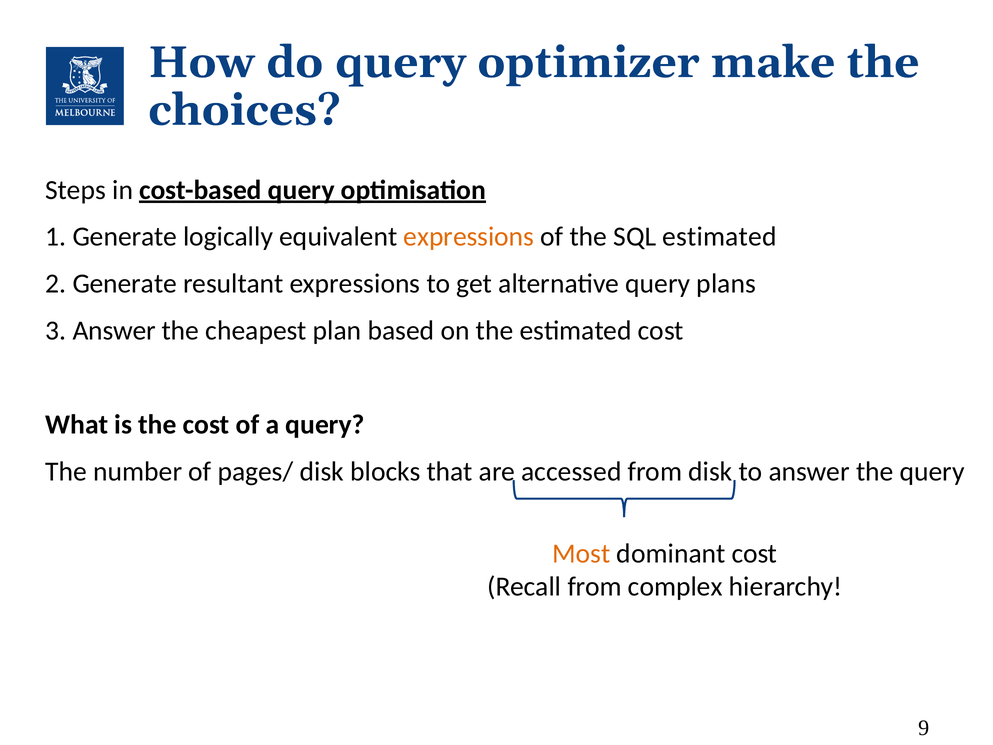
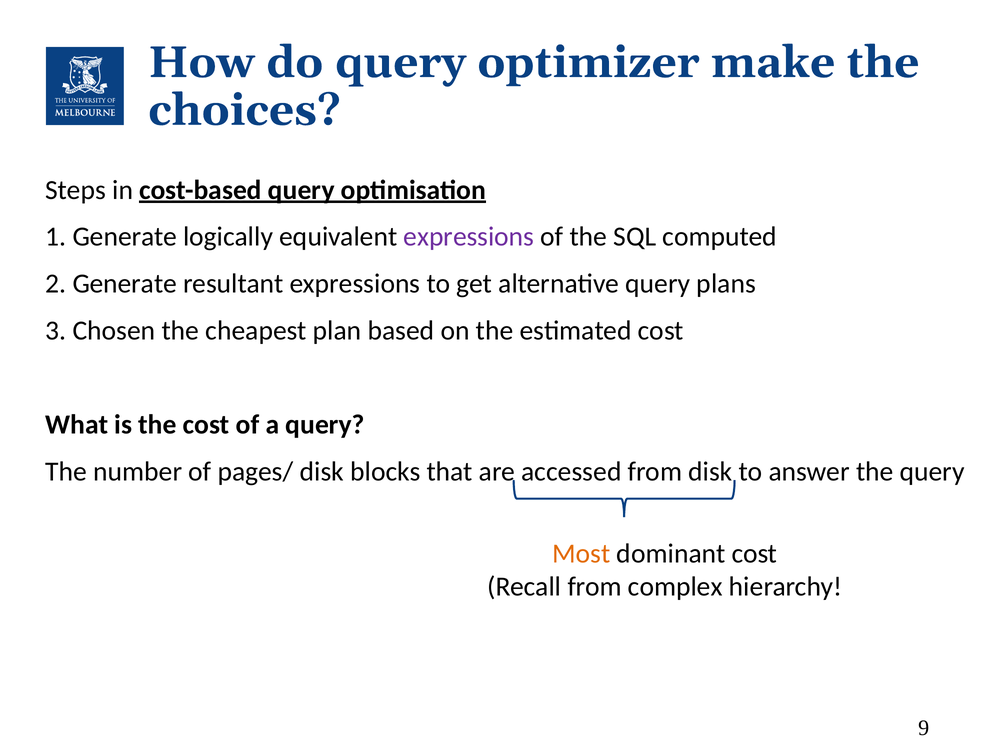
expressions colour: orange -> purple (469, 237)
SQL estimated: estimated -> computed (720, 237)
3 Answer: Answer -> Chosen (114, 331)
